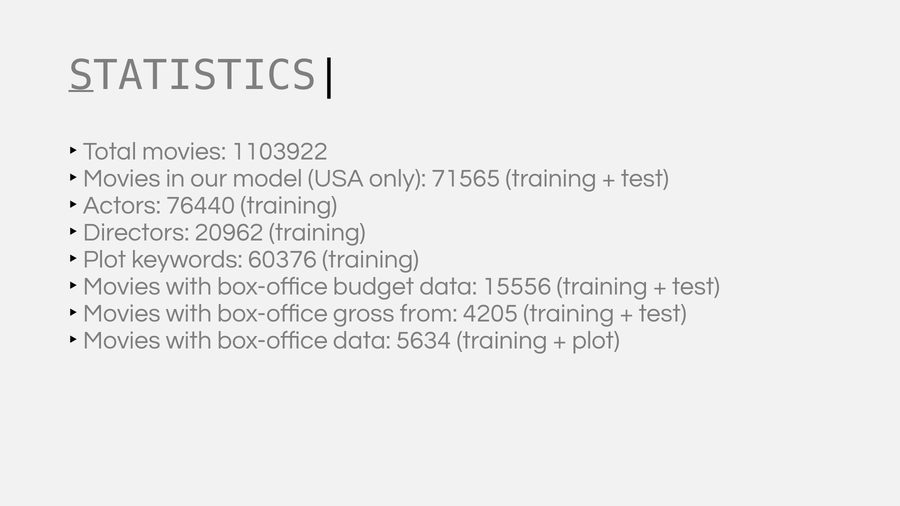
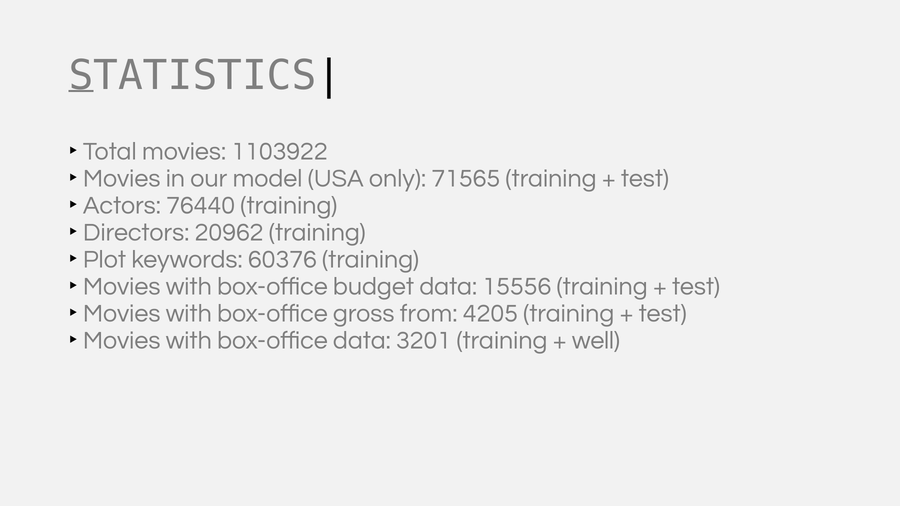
5634: 5634 -> 3201 (424, 340)
plot: plot -> well (596, 340)
